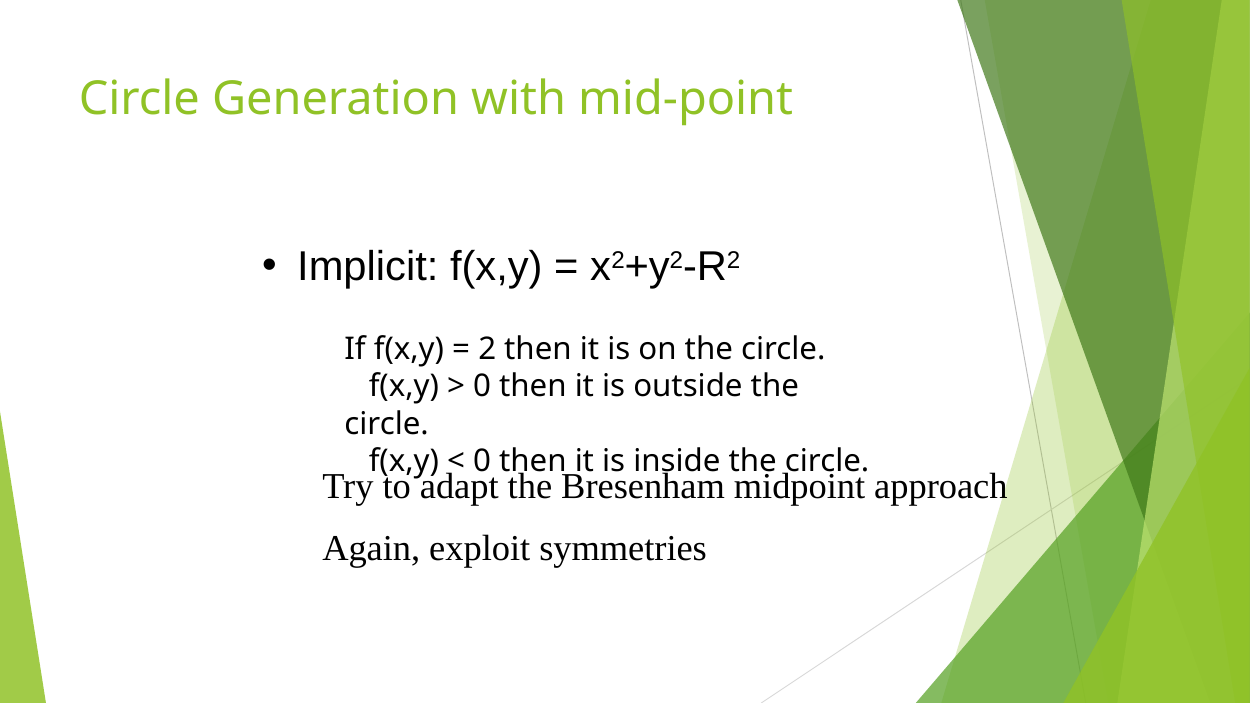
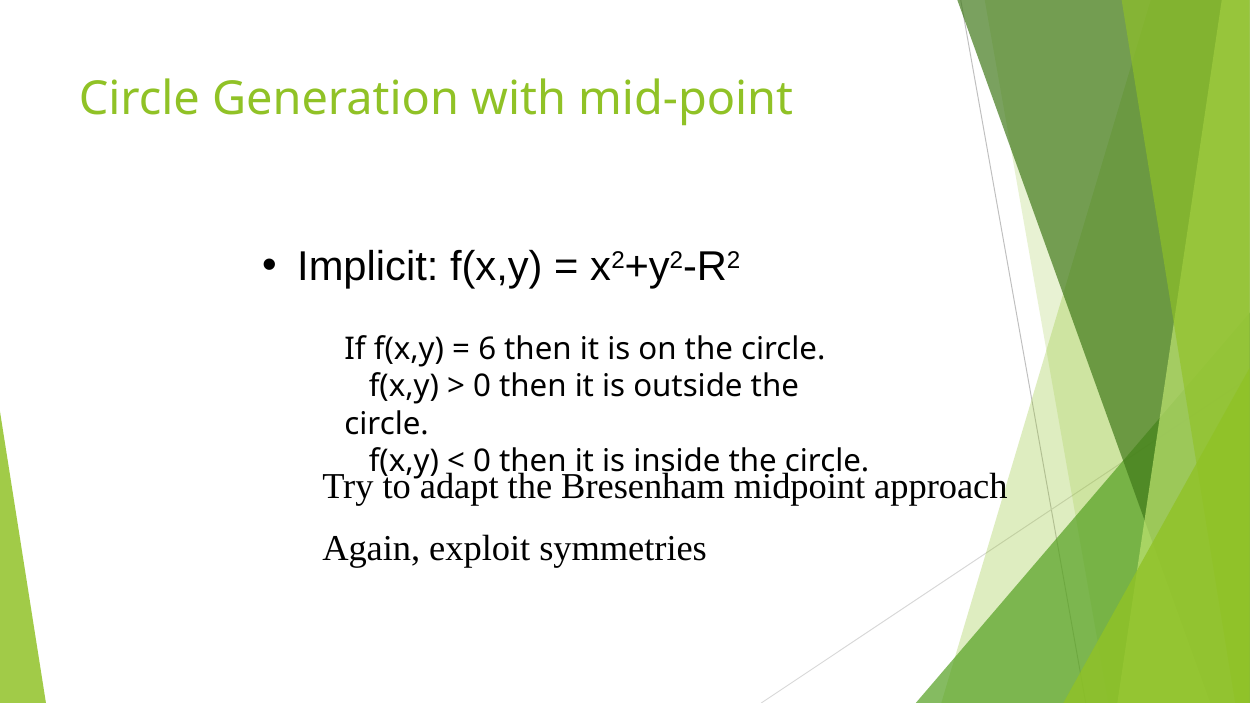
2: 2 -> 6 (487, 349)
